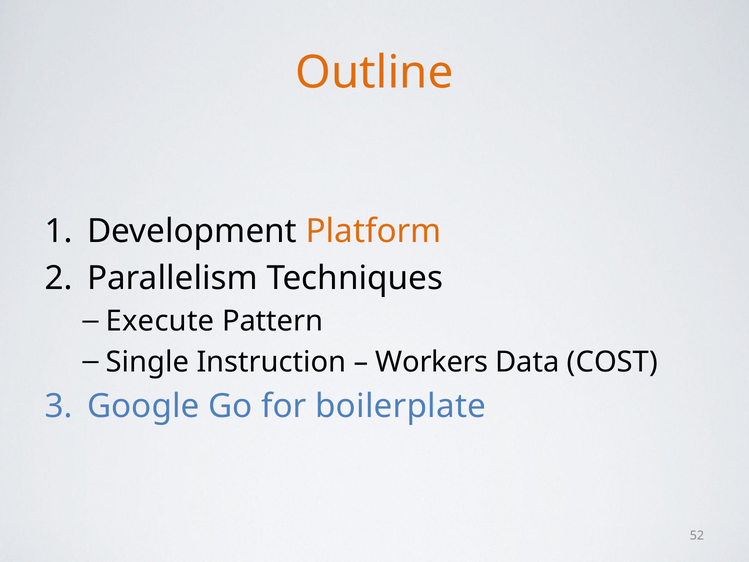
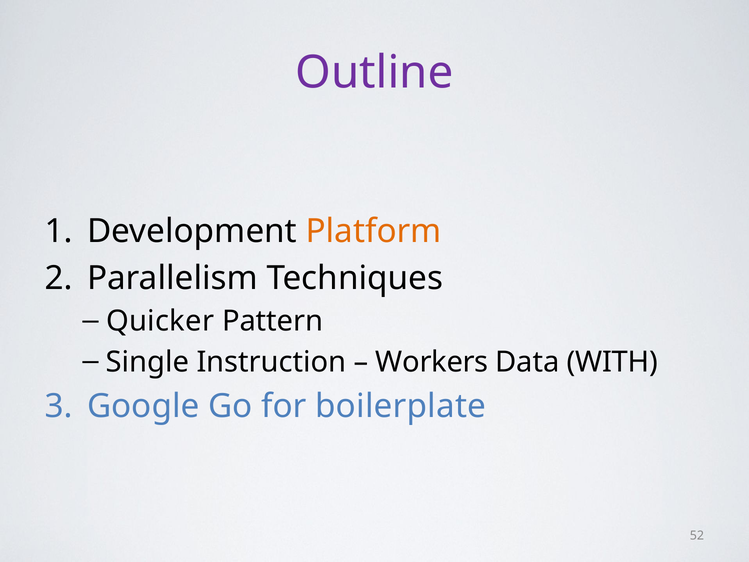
Outline colour: orange -> purple (374, 73)
Execute: Execute -> Quicker (160, 321)
COST: COST -> WITH (612, 362)
